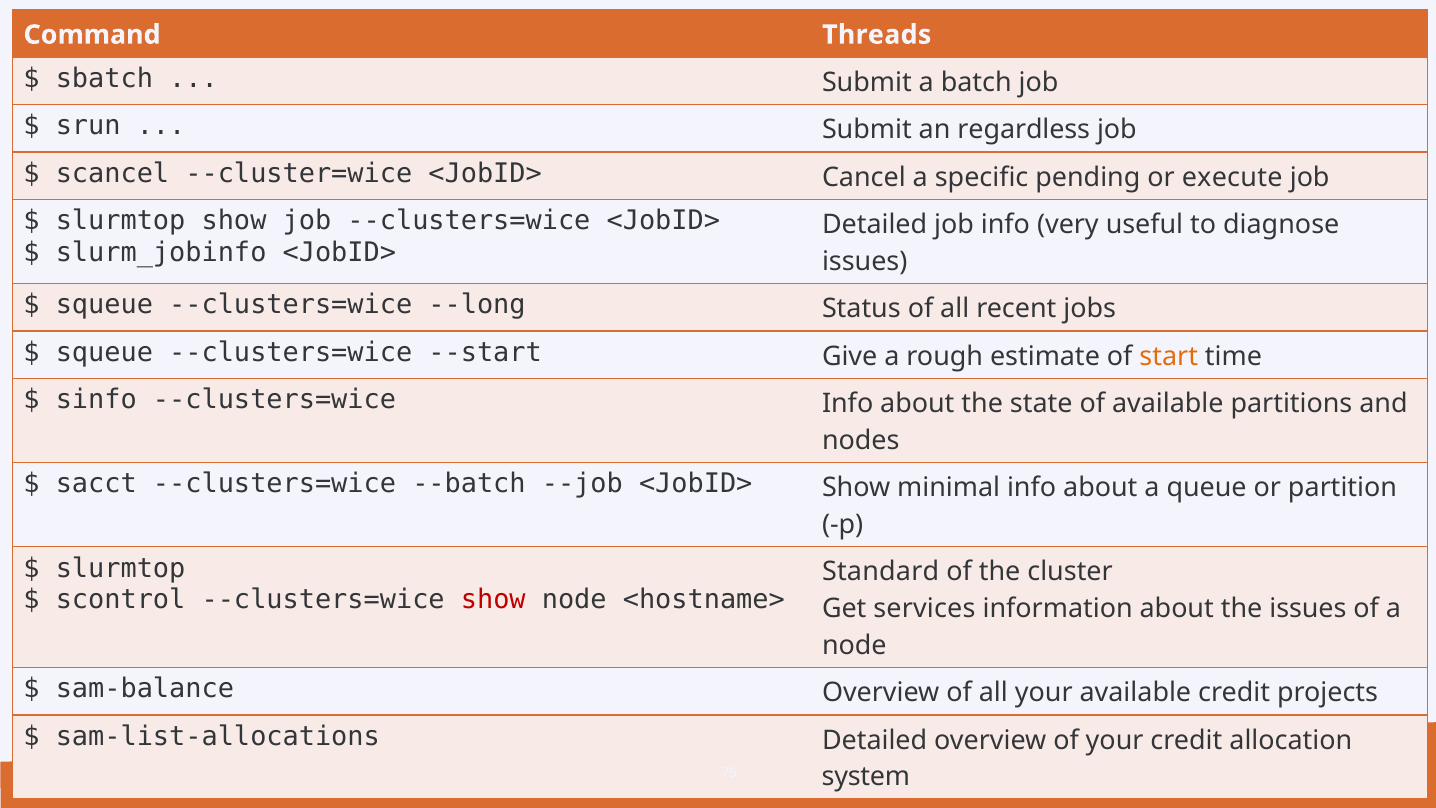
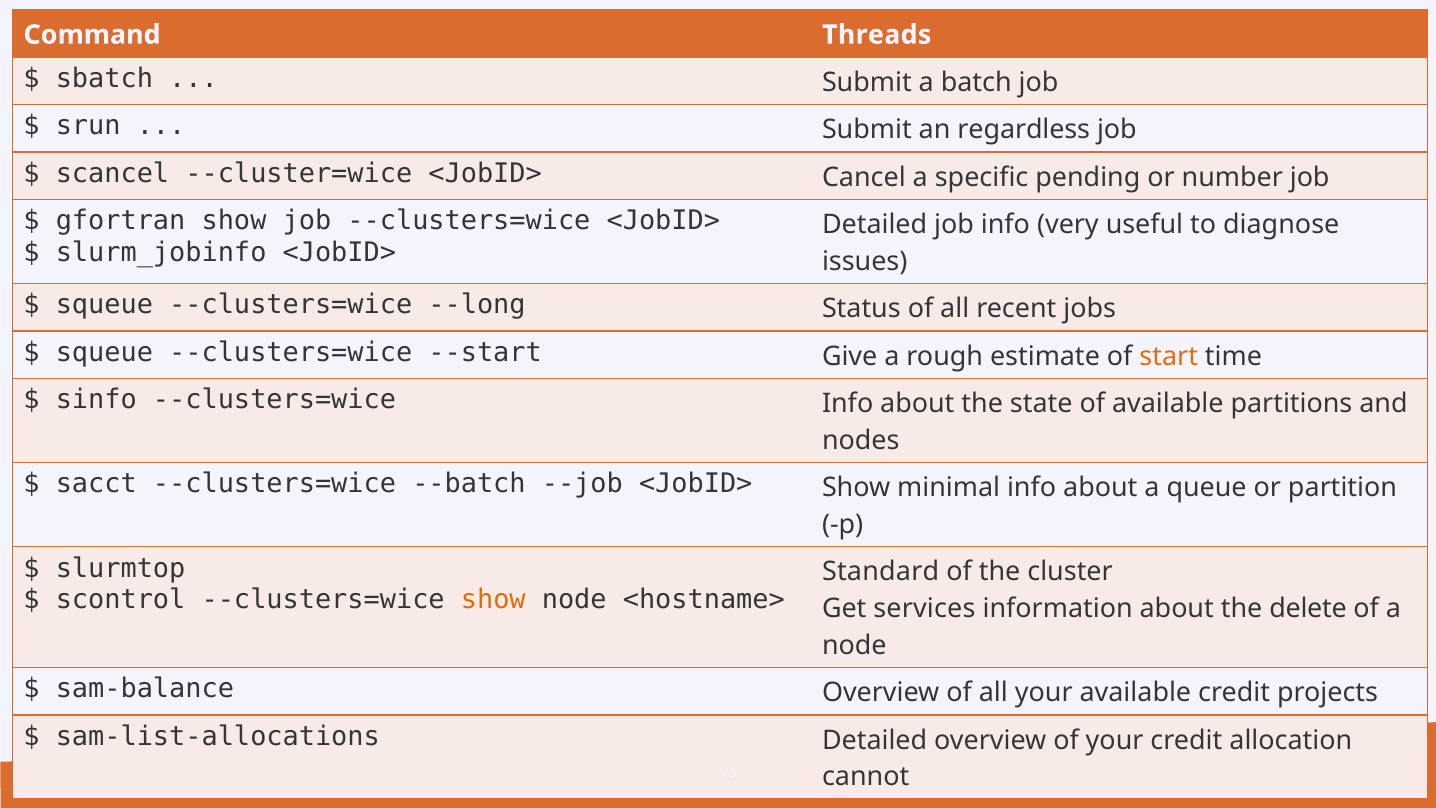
execute: execute -> number (1232, 177)
slurmtop: slurmtop -> gfortran (121, 221)
show colour: red -> orange (493, 599)
the issues: issues -> delete (1308, 608)
system: system -> cannot (866, 777)
